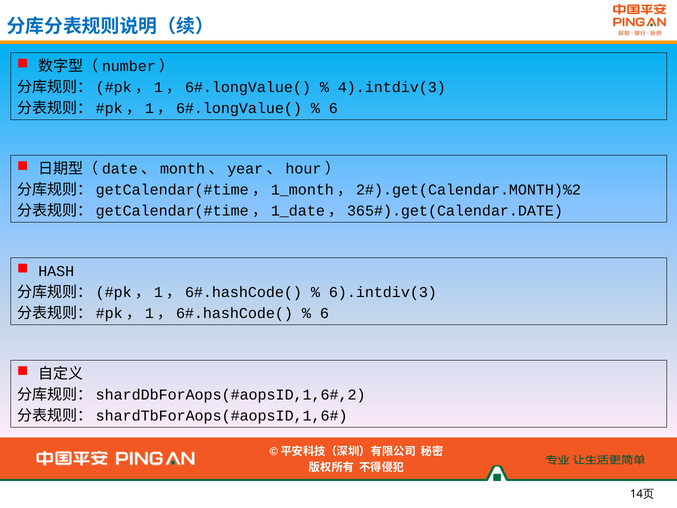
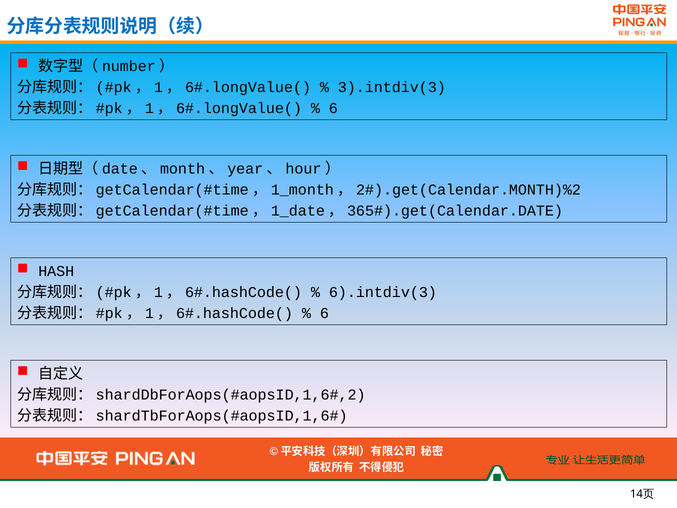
4).intdiv(3: 4).intdiv(3 -> 3).intdiv(3 (392, 87)
